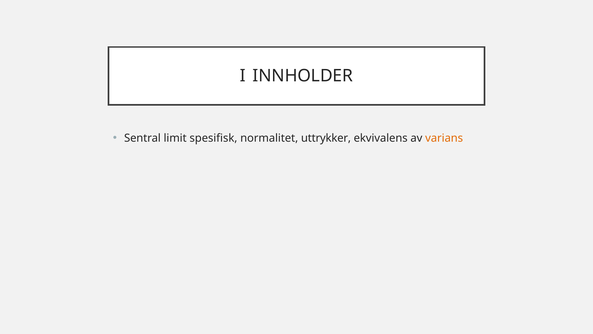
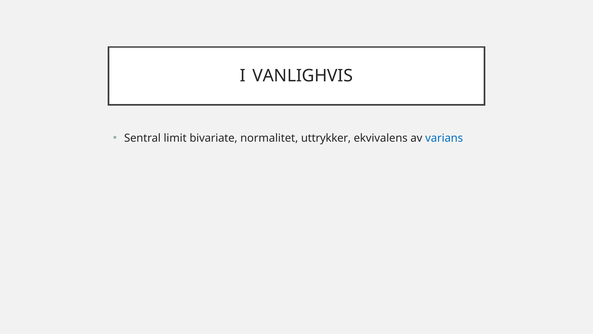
INNHOLDER: INNHOLDER -> VANLIGHVIS (303, 76)
spesifisk: spesifisk -> bivariate (213, 138)
varians colour: orange -> blue (444, 138)
